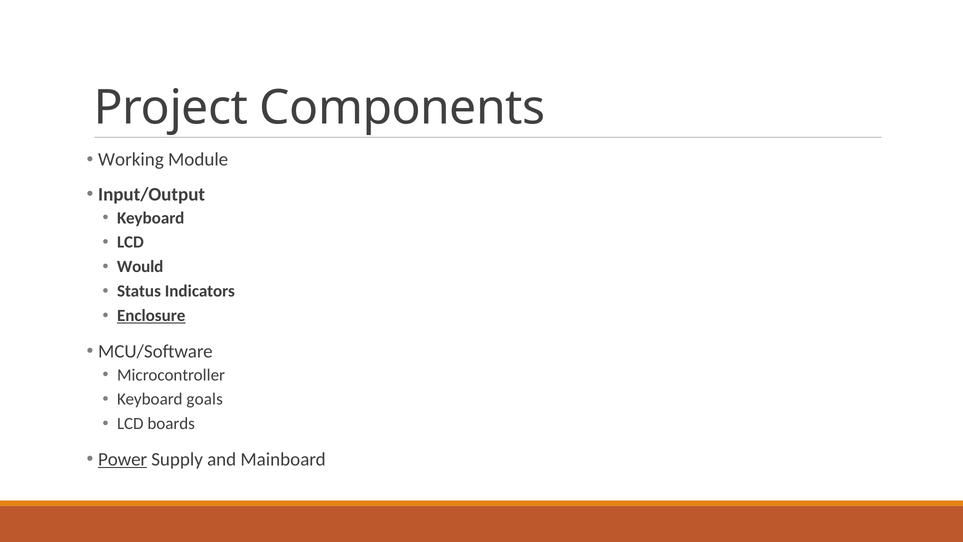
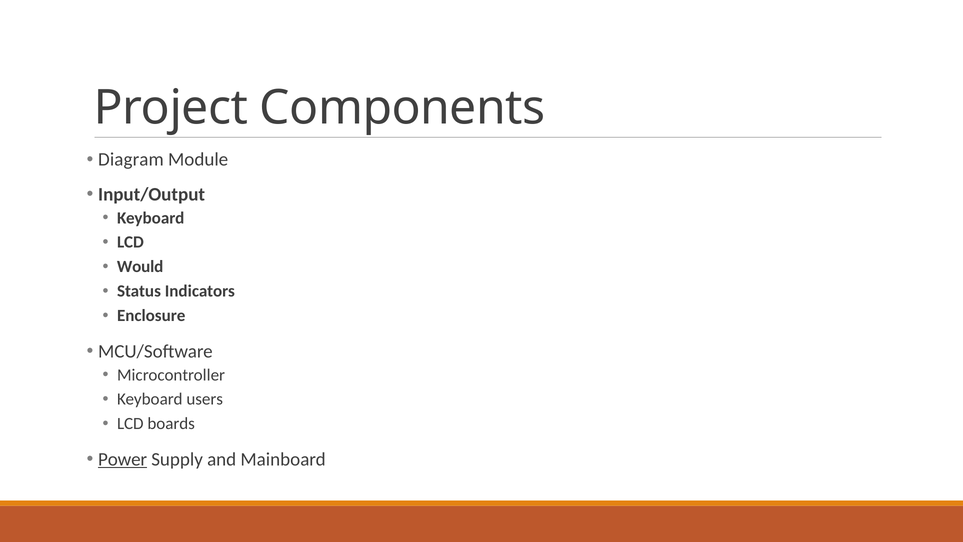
Working: Working -> Diagram (131, 160)
Enclosure underline: present -> none (151, 316)
goals: goals -> users (205, 399)
